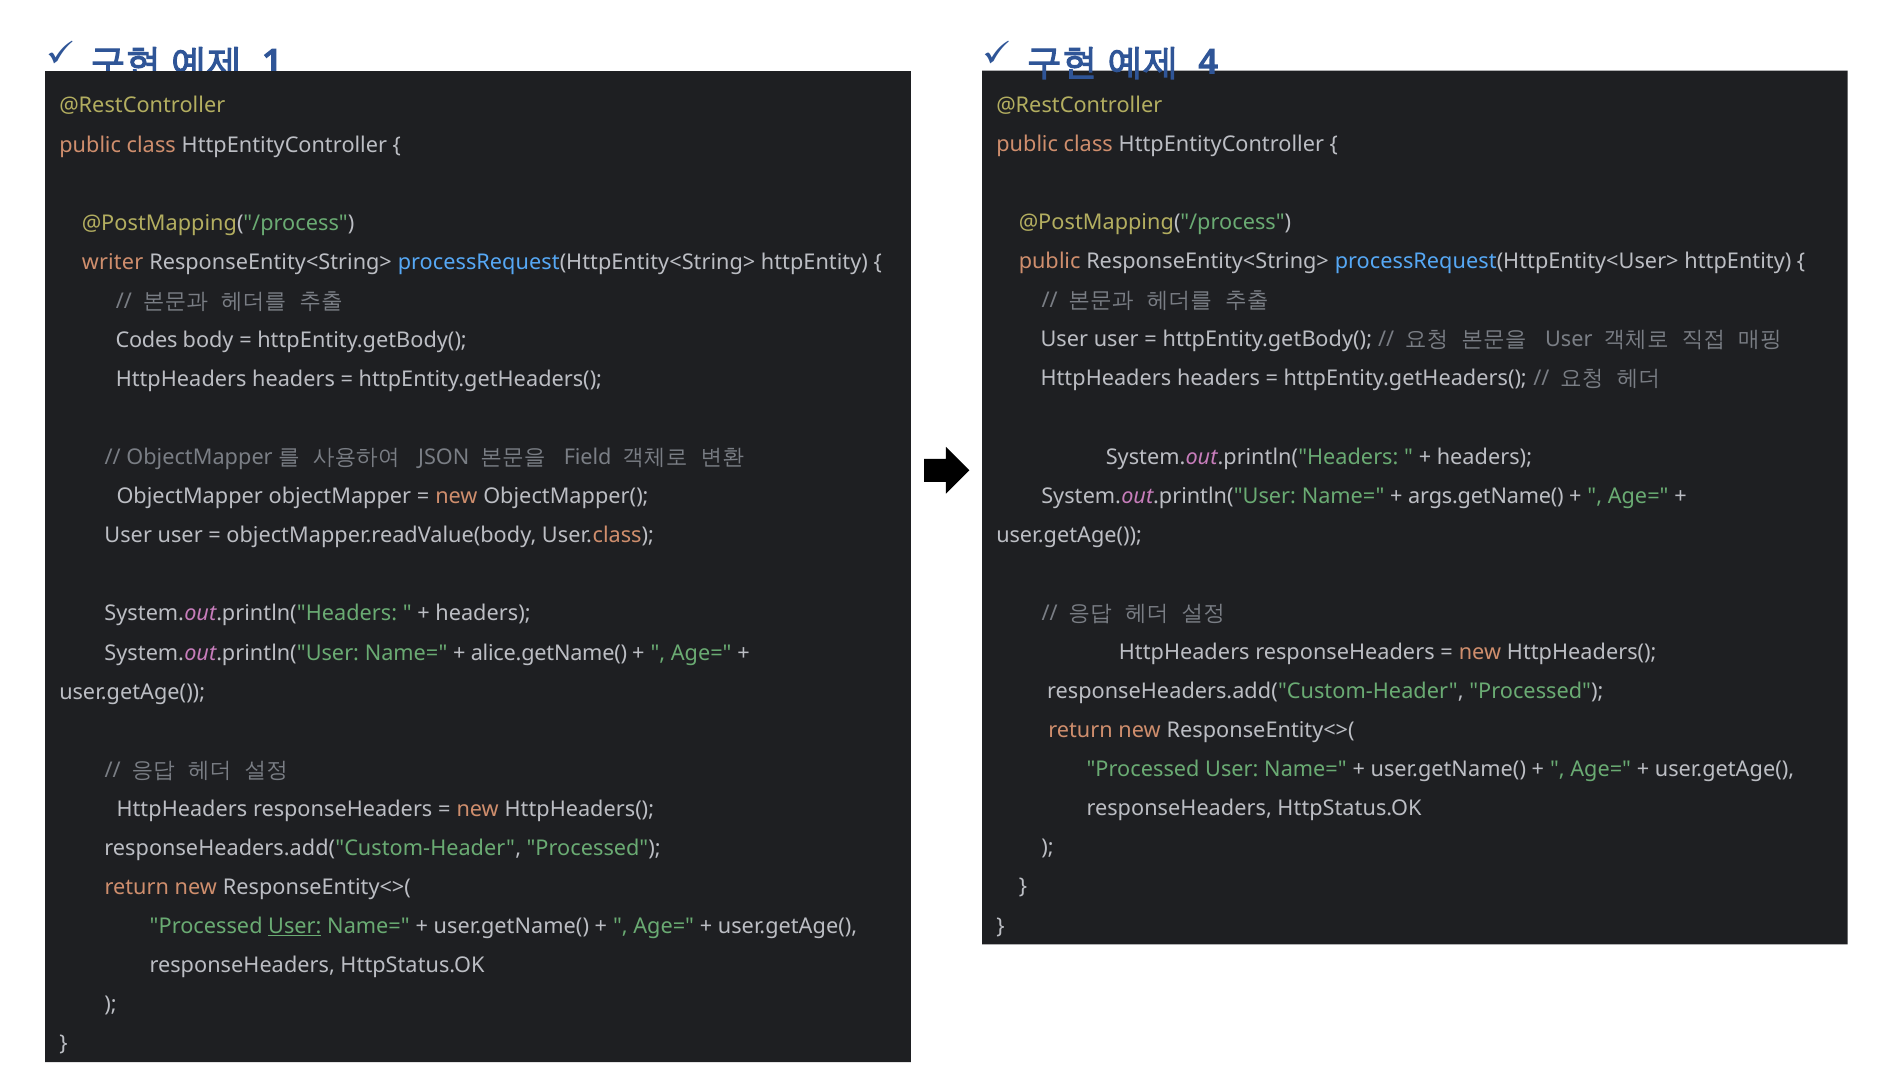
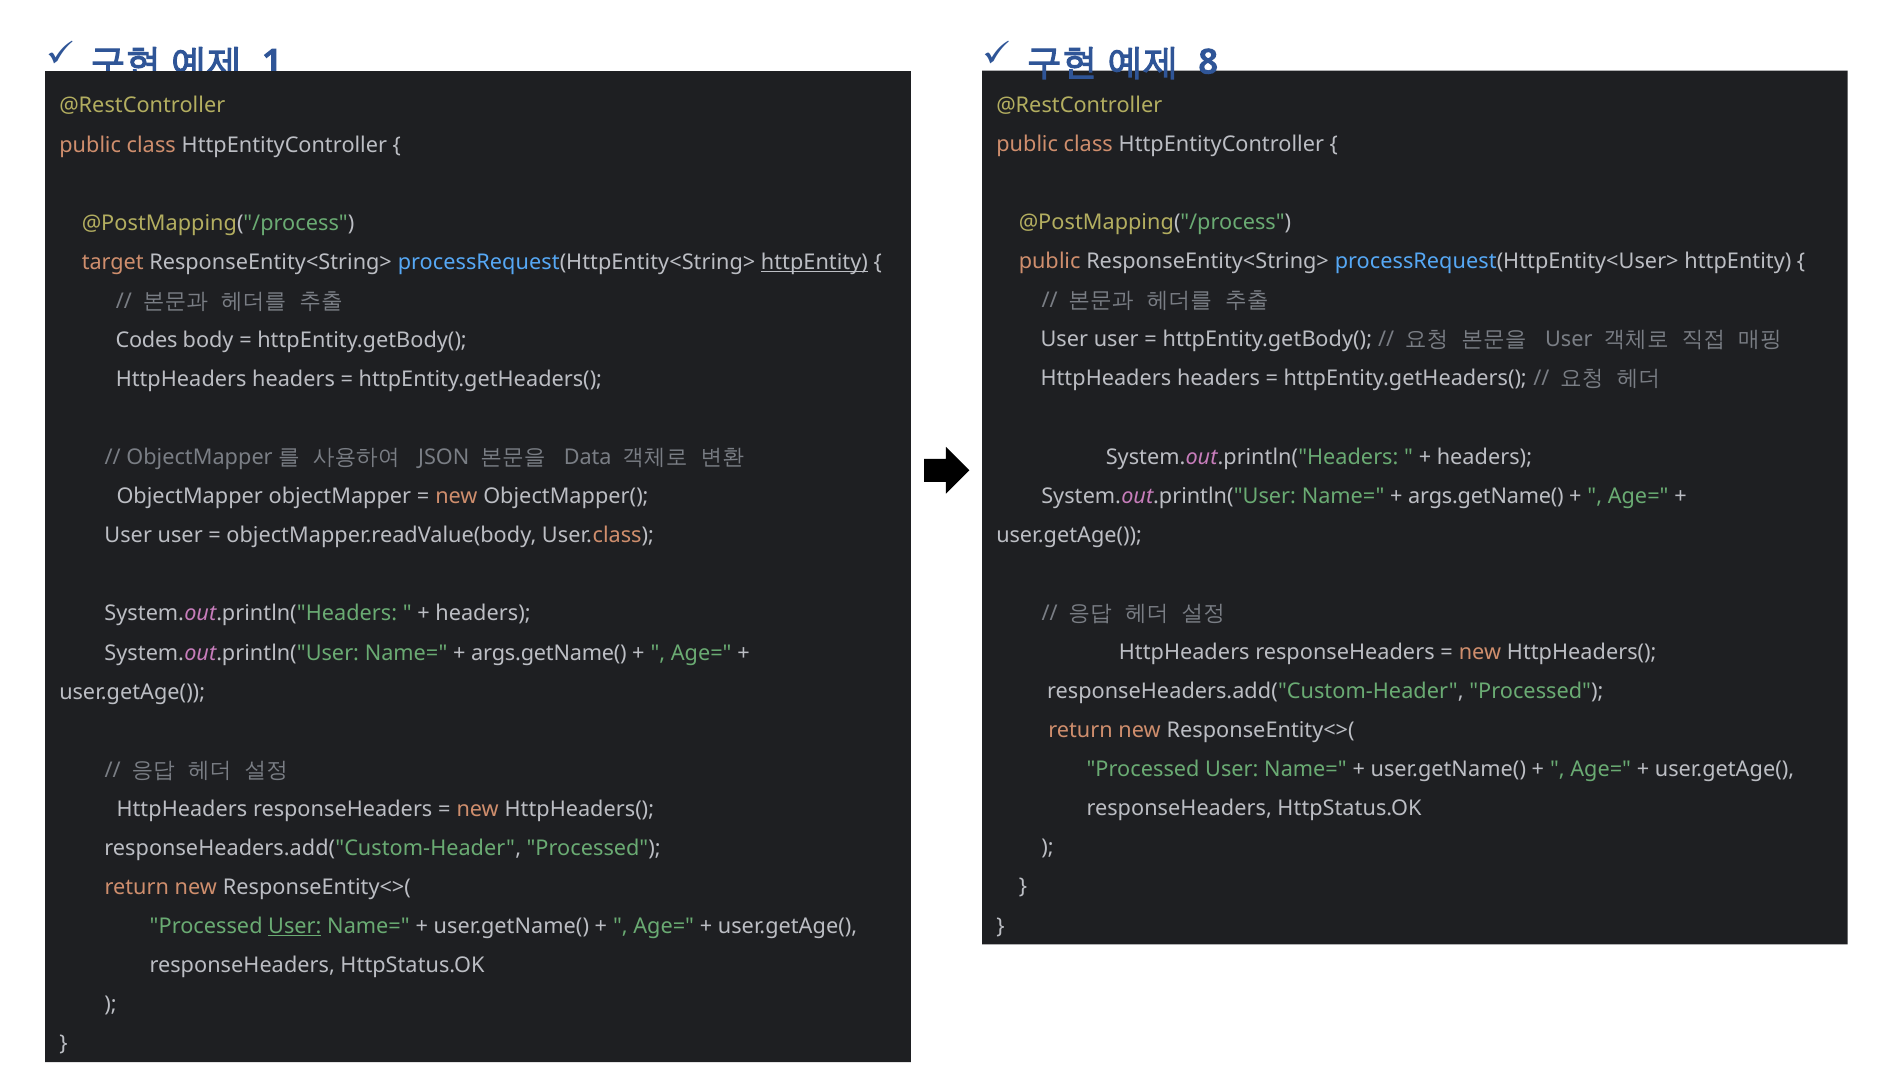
4: 4 -> 8 (1208, 62)
writer: writer -> target (113, 262)
httpEntity underline: none -> present (814, 262)
Field: Field -> Data (588, 457)
alice.getName(: alice.getName( -> args.getName( (549, 653)
